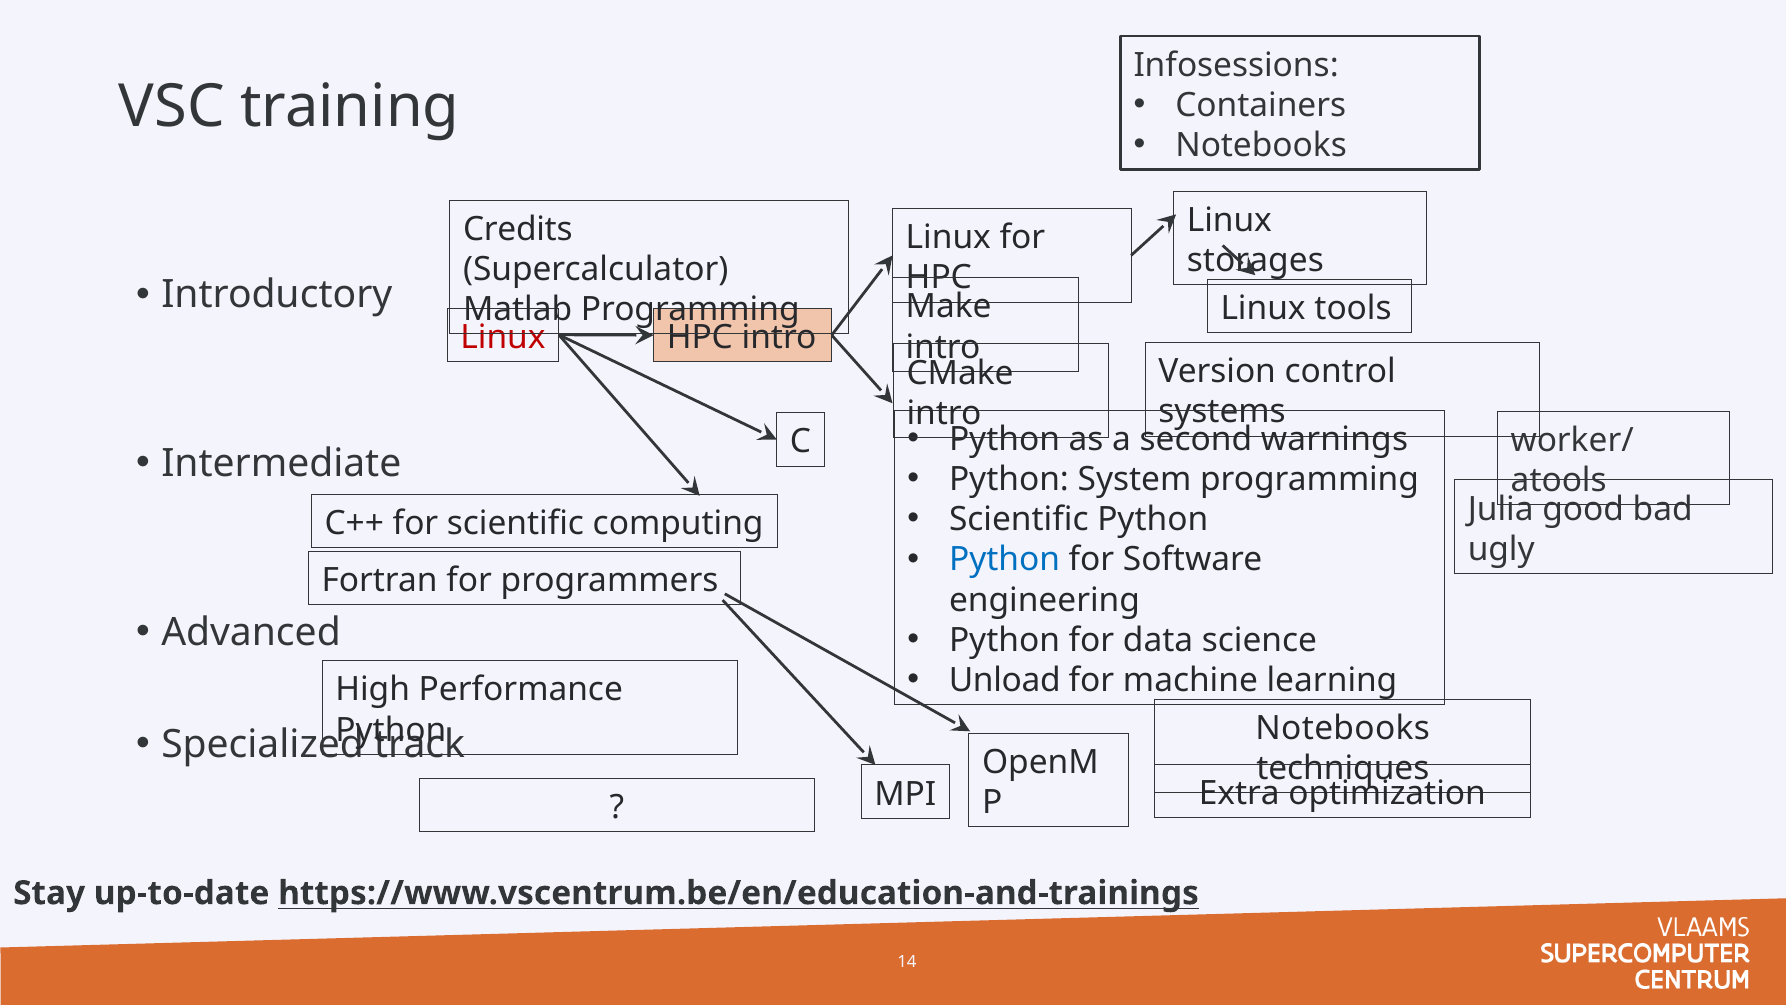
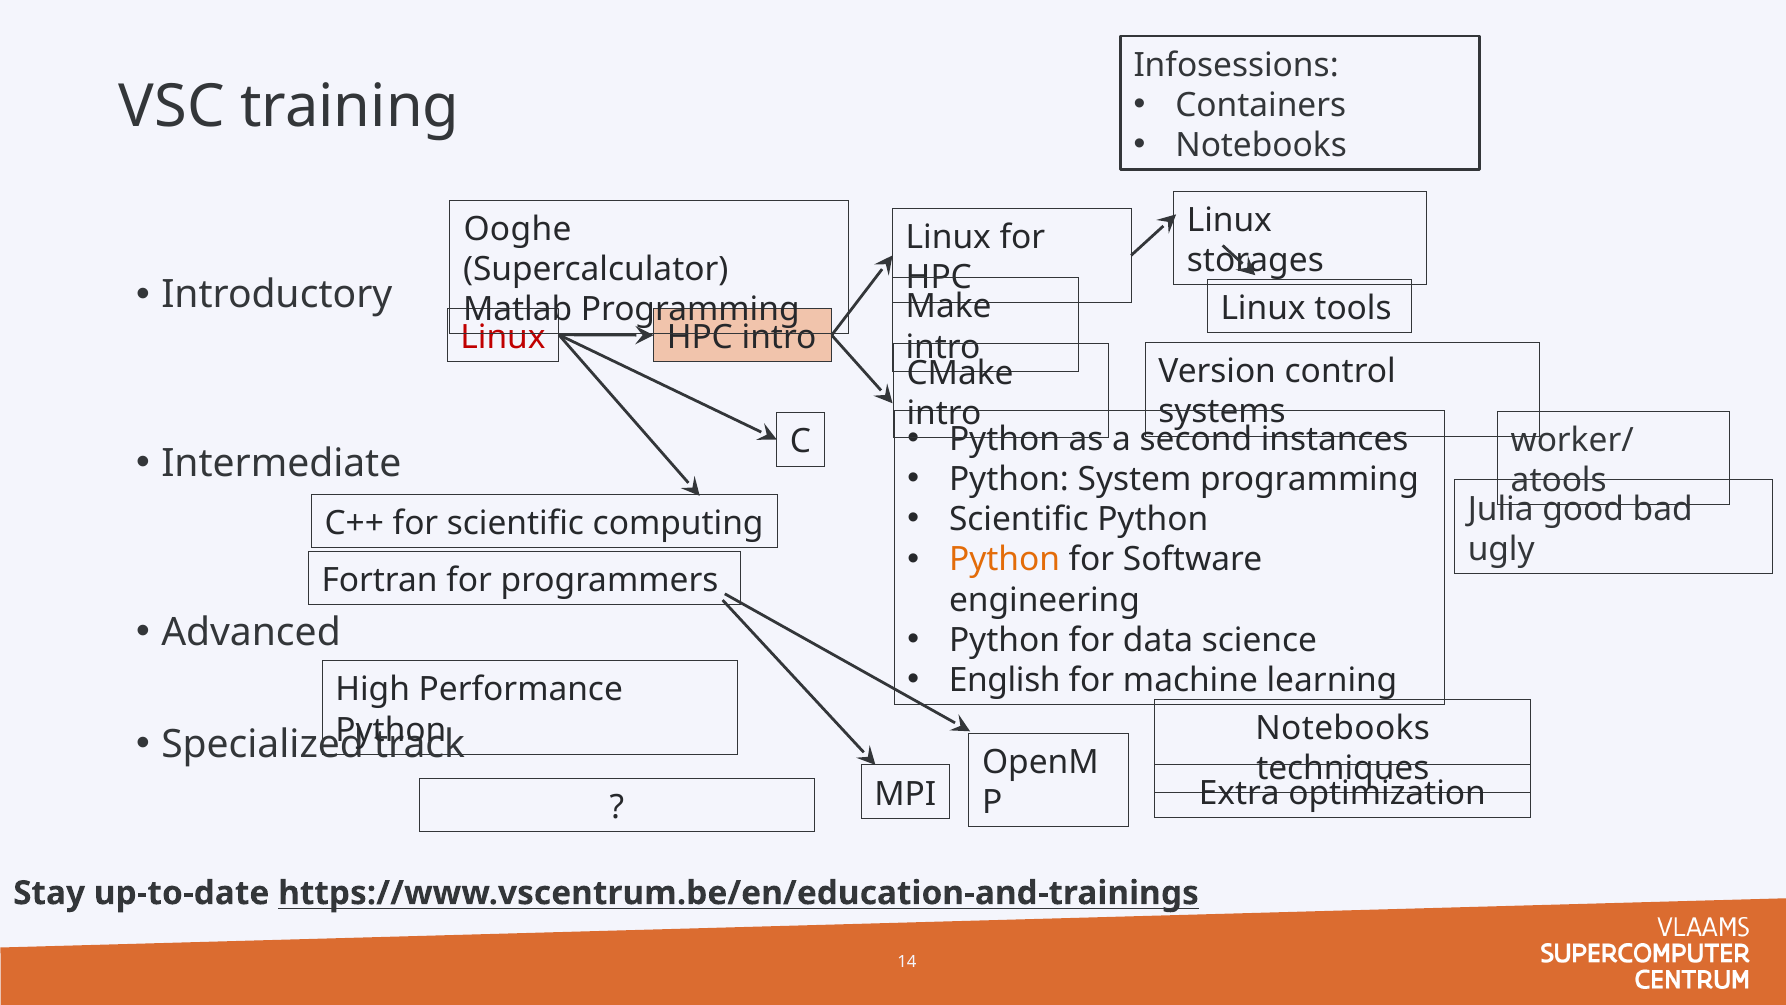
Credits: Credits -> Ooghe (517, 229)
warnings: warnings -> instances (1335, 439)
Python colour: blue -> orange (1005, 560)
Unload: Unload -> English (1005, 680)
